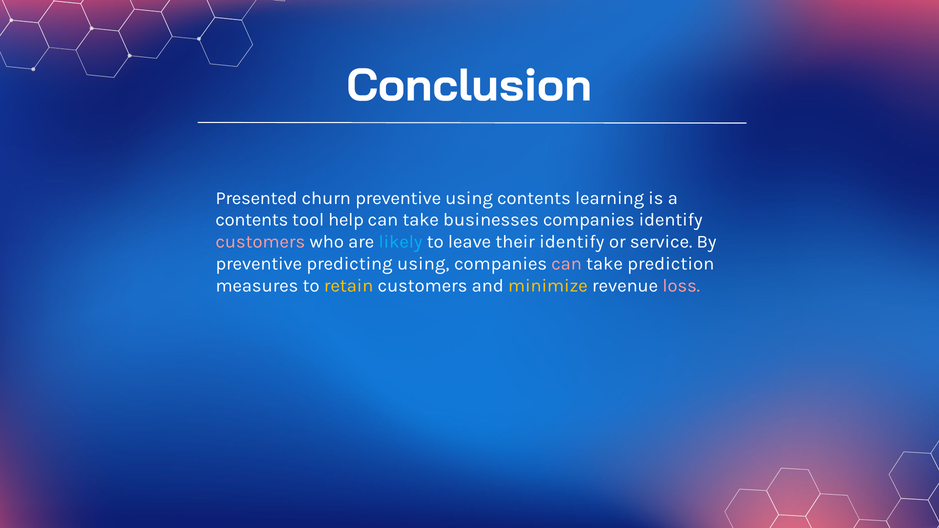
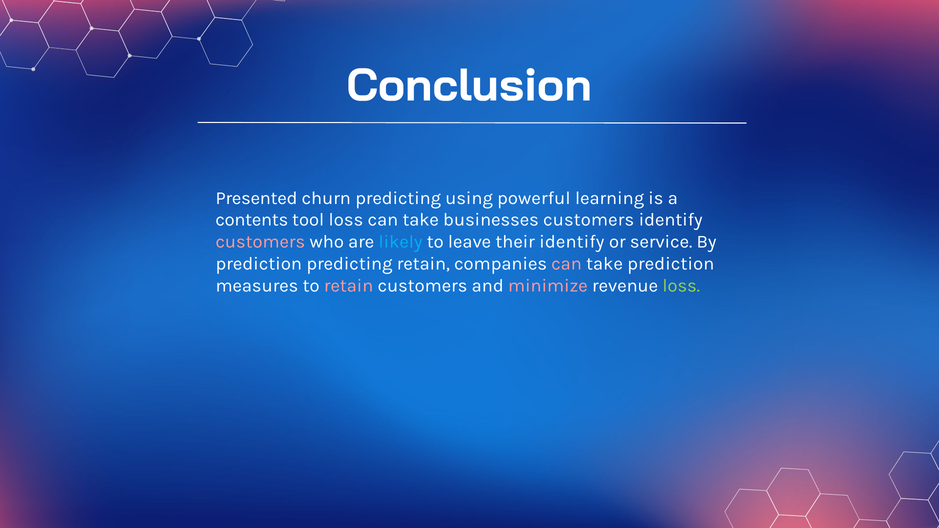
churn preventive: preventive -> predicting (398, 198)
using contents: contents -> powerful (534, 198)
tool help: help -> loss (346, 220)
businesses companies: companies -> customers (589, 220)
preventive: preventive -> prediction (259, 264)
predicting using: using -> retain (423, 264)
retain colour: yellow -> pink (349, 286)
minimize colour: yellow -> pink (548, 286)
loss colour: pink -> light green (681, 286)
